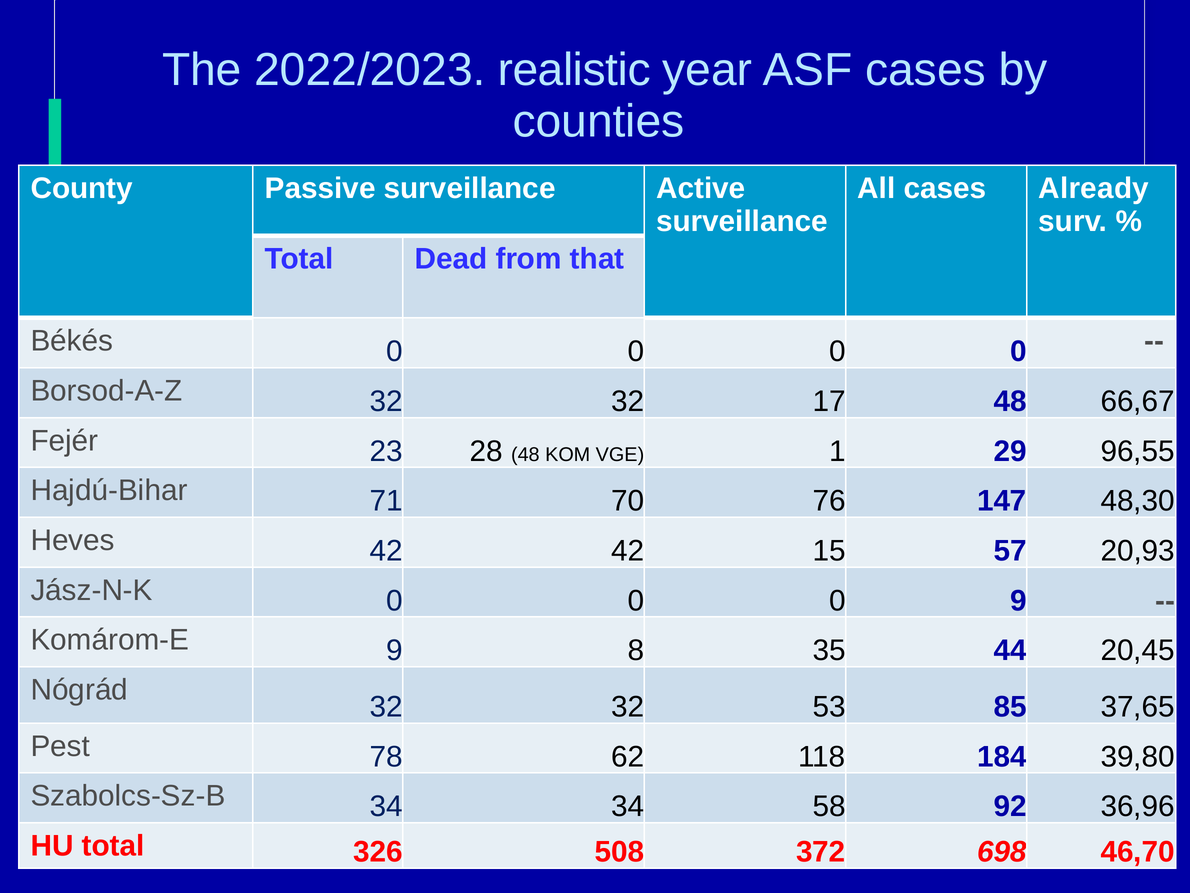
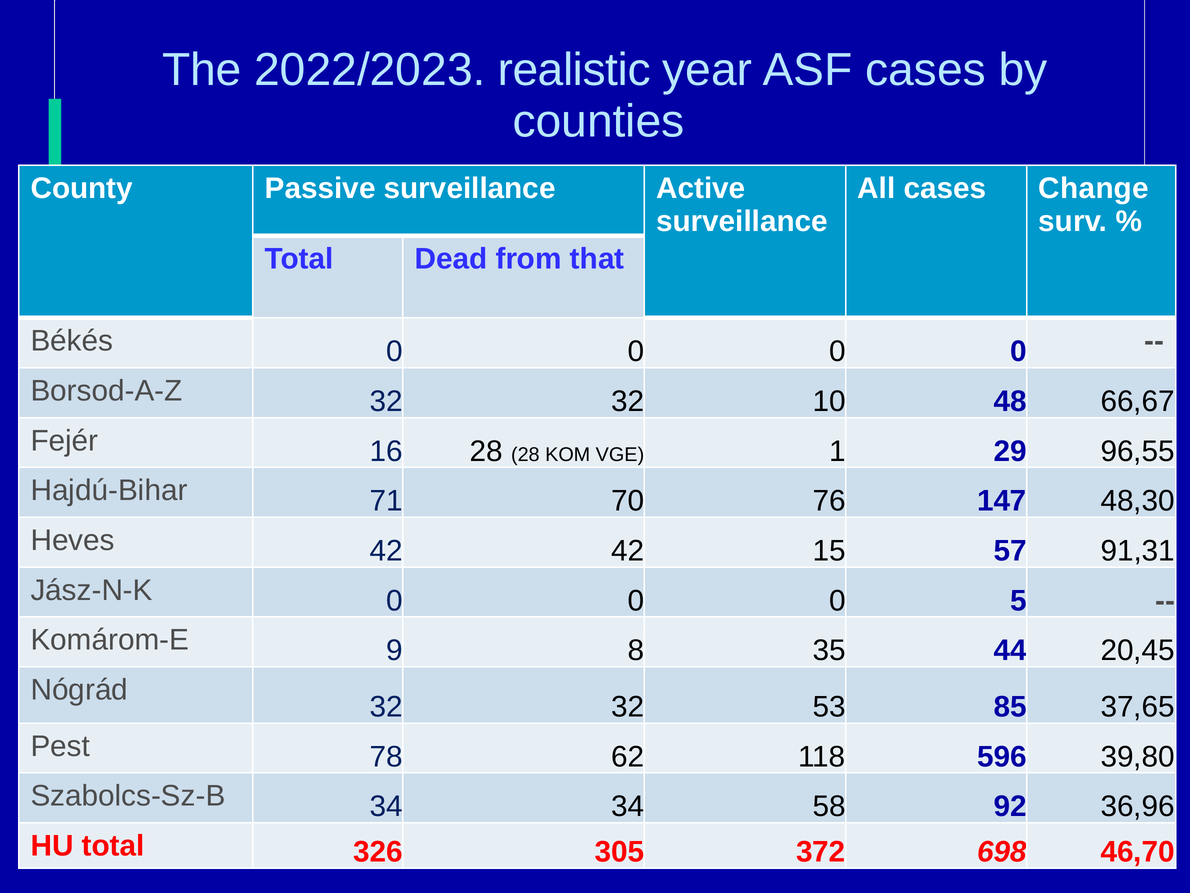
Already: Already -> Change (1094, 188)
17: 17 -> 10 (829, 401)
23: 23 -> 16 (386, 451)
28 48: 48 -> 28 (525, 454)
20,93: 20,93 -> 91,31 (1138, 551)
0 9: 9 -> 5 (1018, 600)
184: 184 -> 596 (1002, 756)
508: 508 -> 305 (620, 851)
